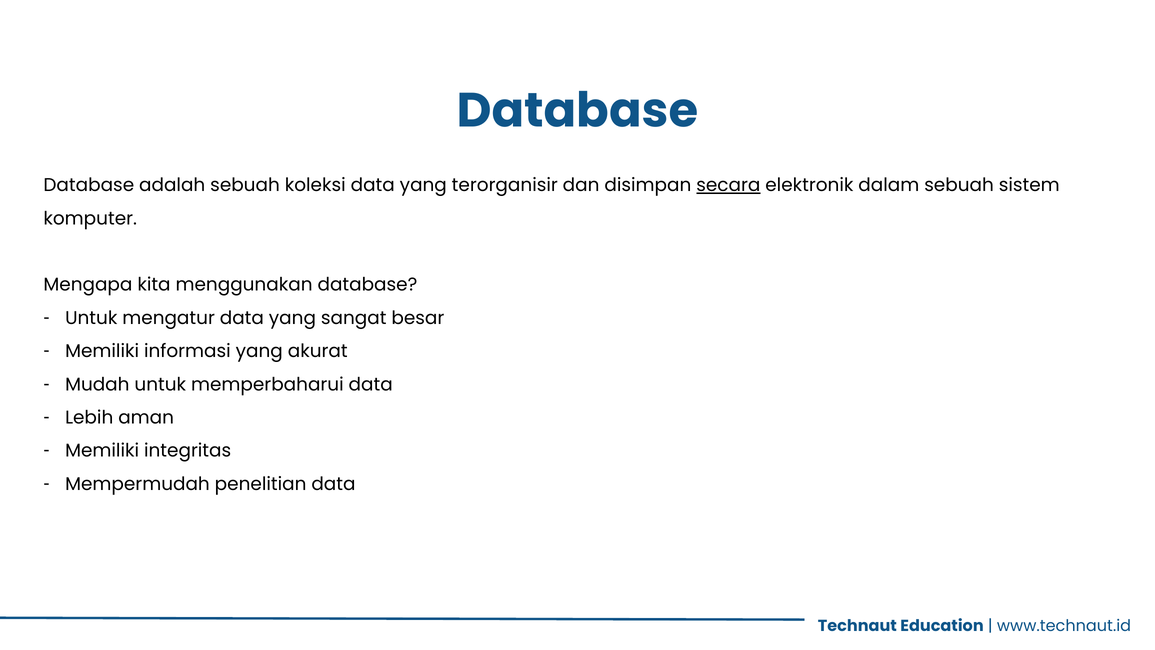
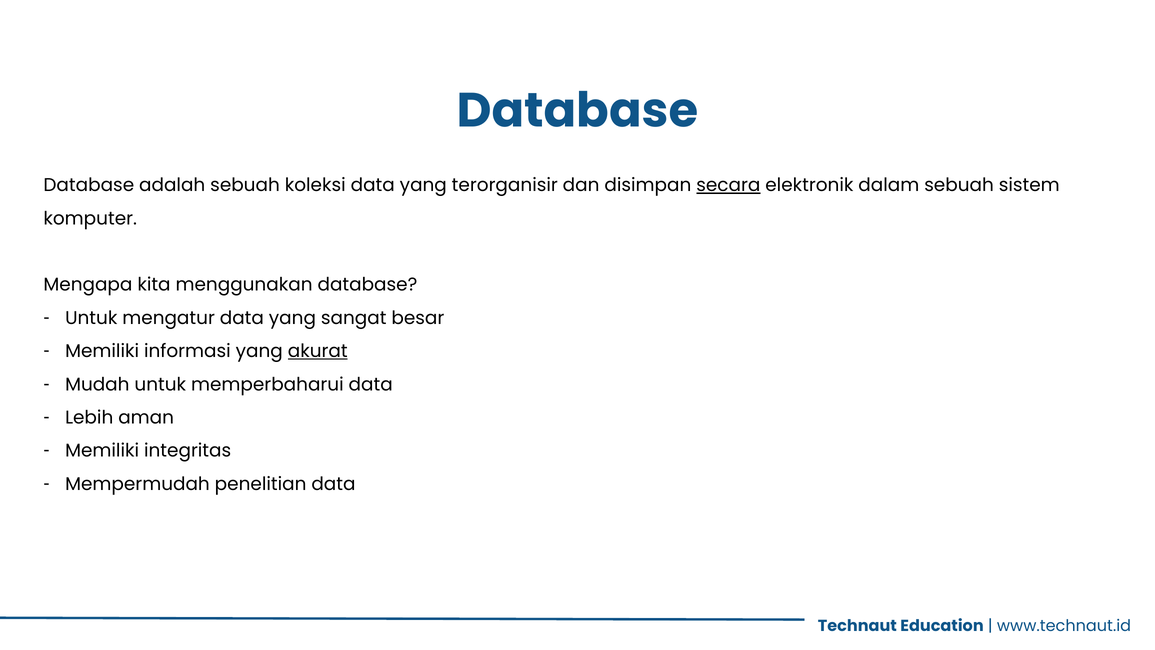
akurat underline: none -> present (318, 351)
